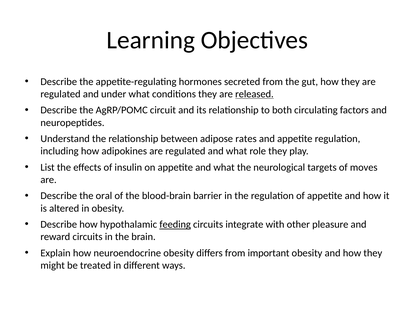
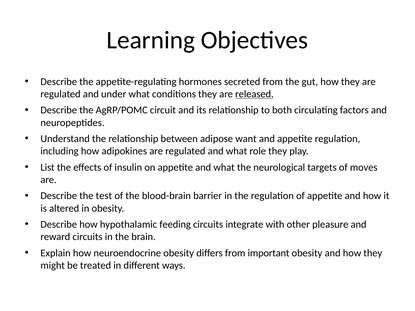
rates: rates -> want (246, 139)
oral: oral -> test (104, 196)
feeding underline: present -> none (175, 225)
